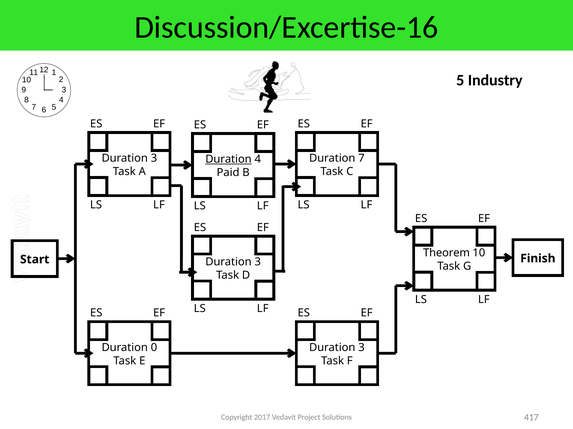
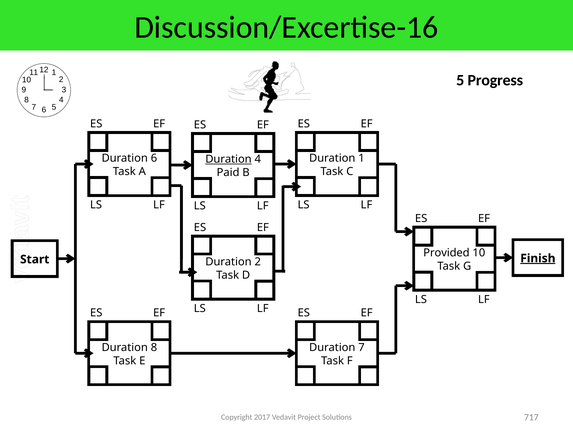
Industry: Industry -> Progress (495, 80)
3: 3 -> 6 (154, 158)
Duration 7: 7 -> 1 (361, 158)
Theorem: Theorem -> Provided (446, 253)
Finish underline: none -> present (538, 259)
3: 3 -> 2 (258, 262)
Duration 0: 0 -> 8 (154, 348)
3: 3 -> 7 (361, 348)
417: 417 -> 717 (531, 418)
